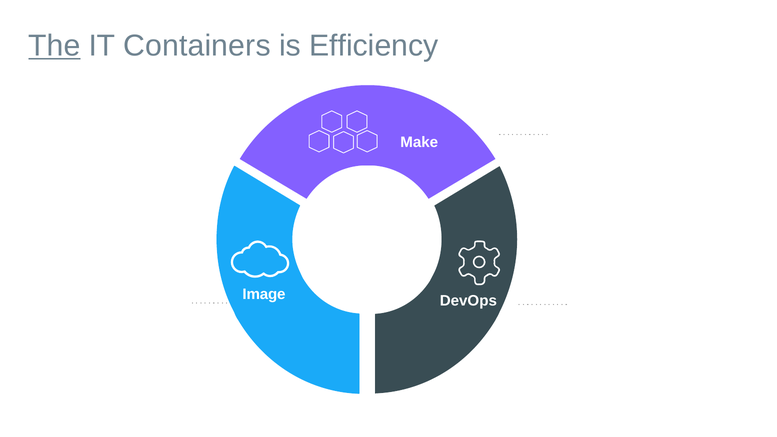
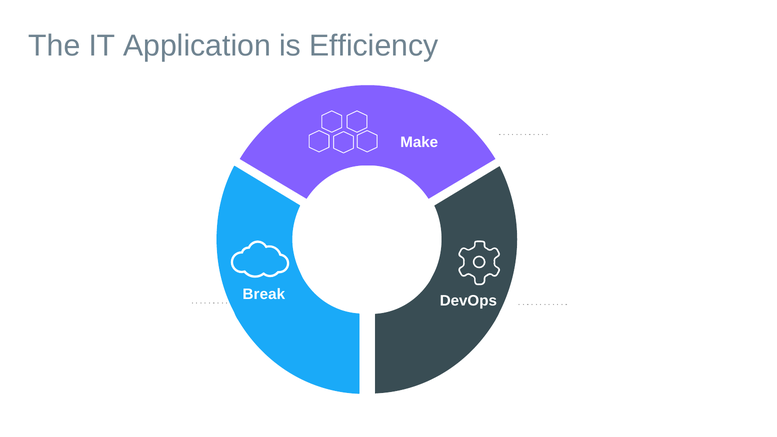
The underline: present -> none (54, 46)
Containers: Containers -> Application (197, 46)
Image: Image -> Break (264, 294)
